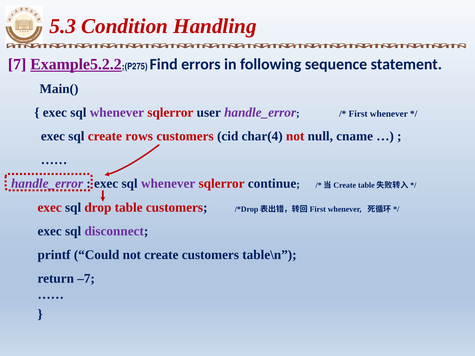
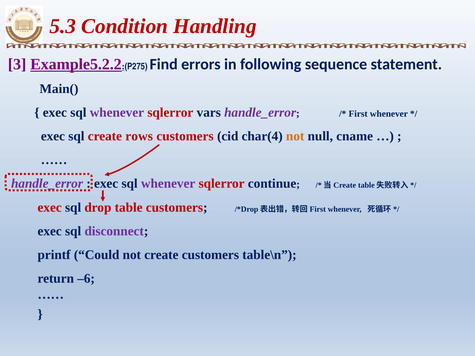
7: 7 -> 3 (17, 64)
user: user -> vars (209, 112)
not colour: red -> orange (295, 136)
–7: –7 -> –6 (86, 279)
